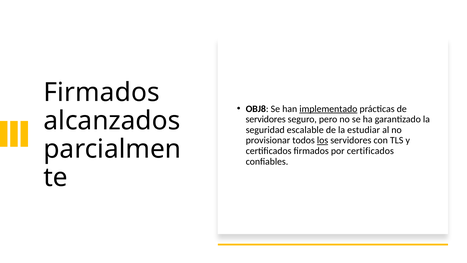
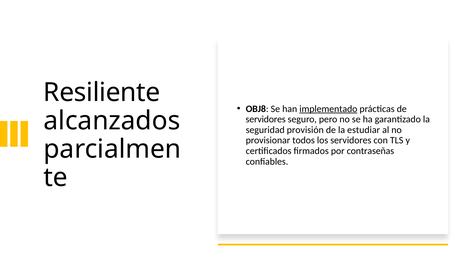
Firmados: Firmados -> Resiliente (102, 92)
escalable: escalable -> provisión (305, 130)
los underline: present -> none (323, 140)
por certificados: certificados -> contraseñas (370, 151)
